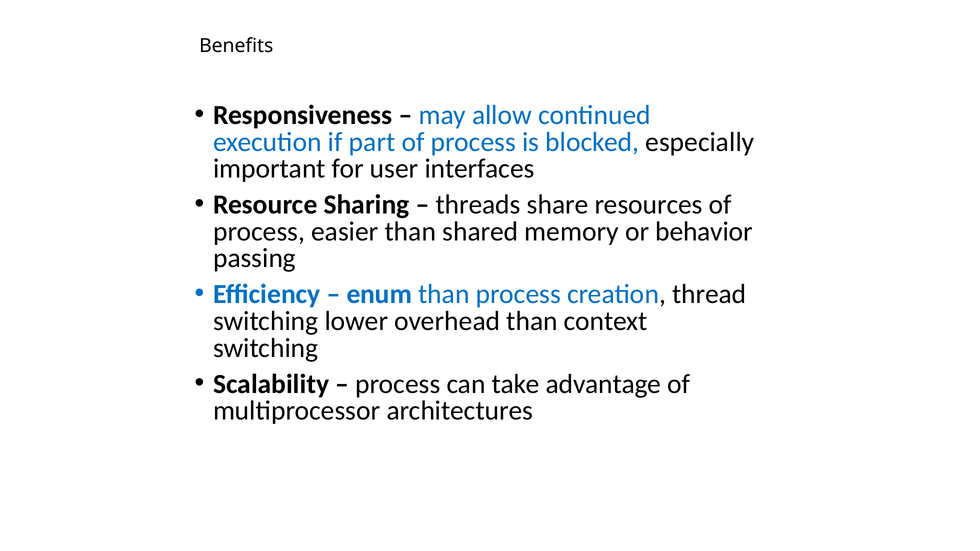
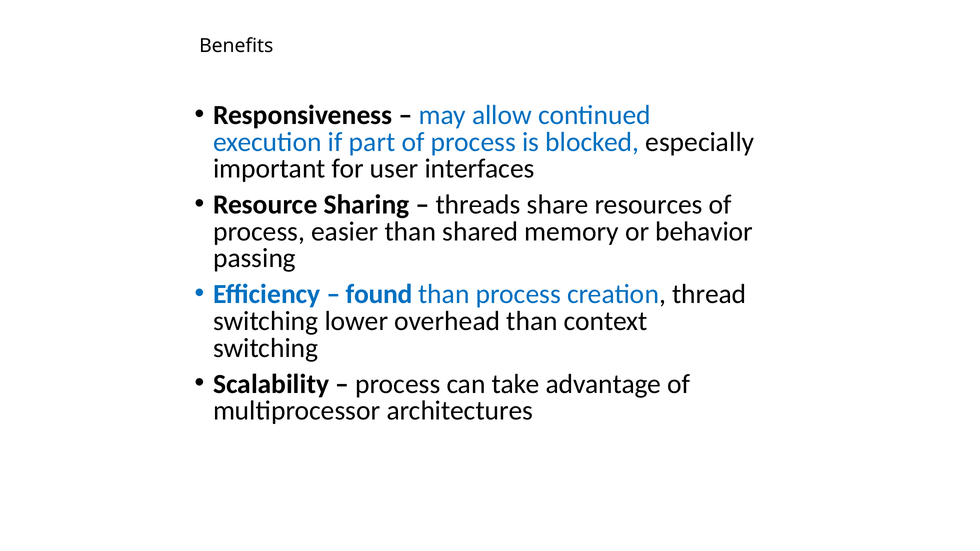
enum: enum -> found (379, 294)
